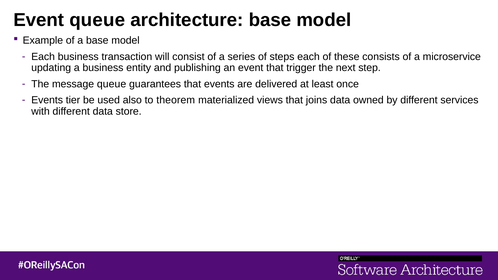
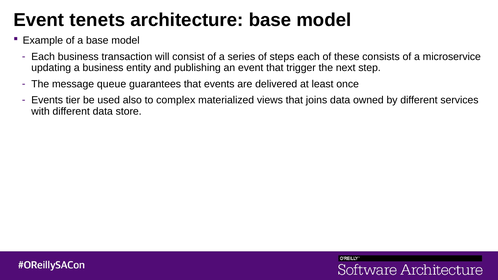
Event queue: queue -> tenets (97, 20)
theorem: theorem -> complex (176, 100)
